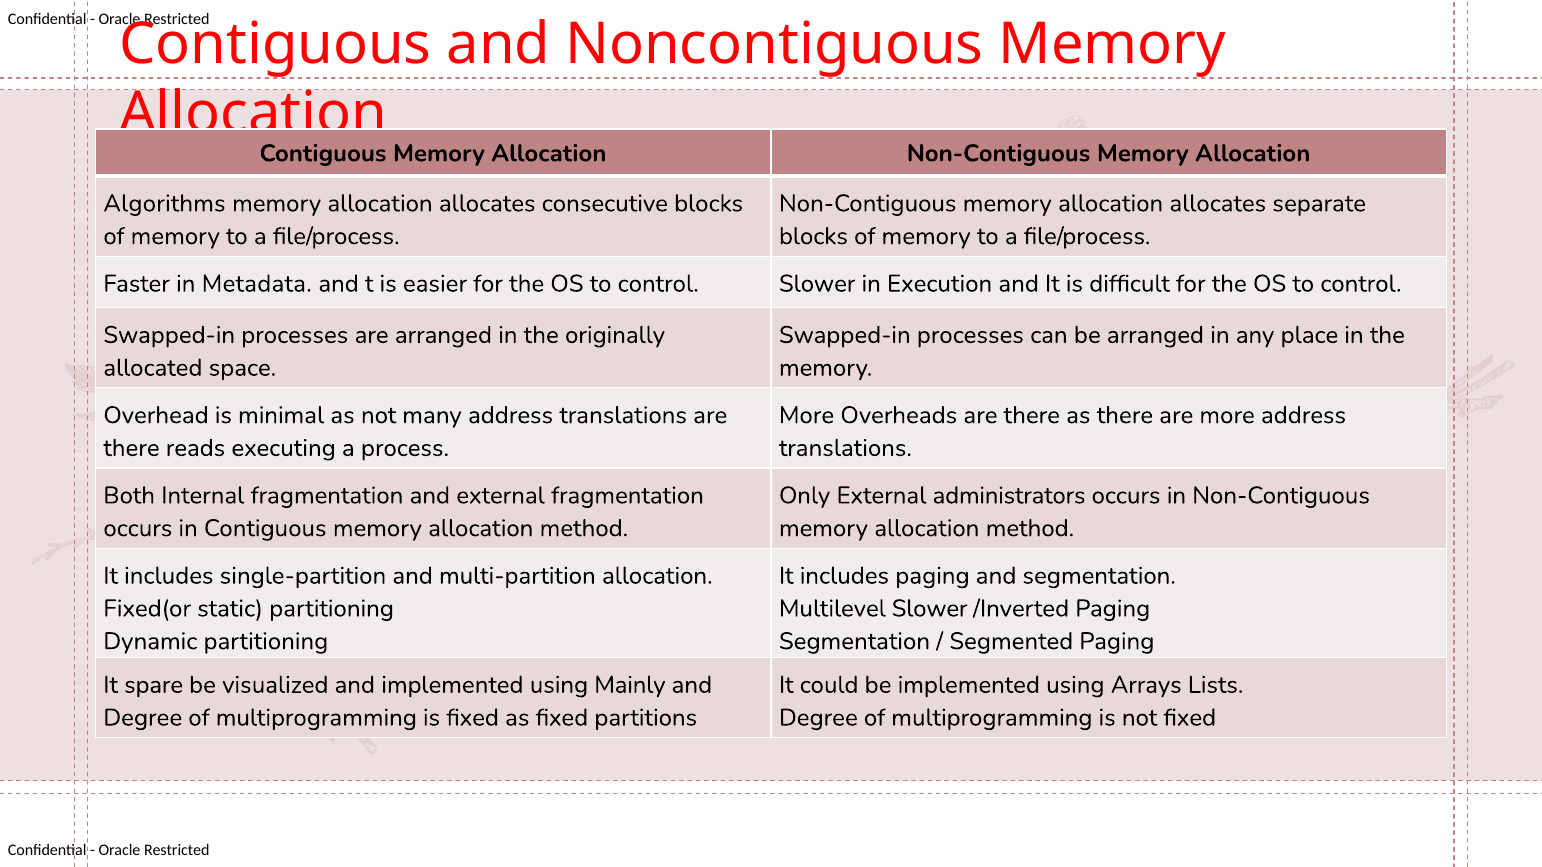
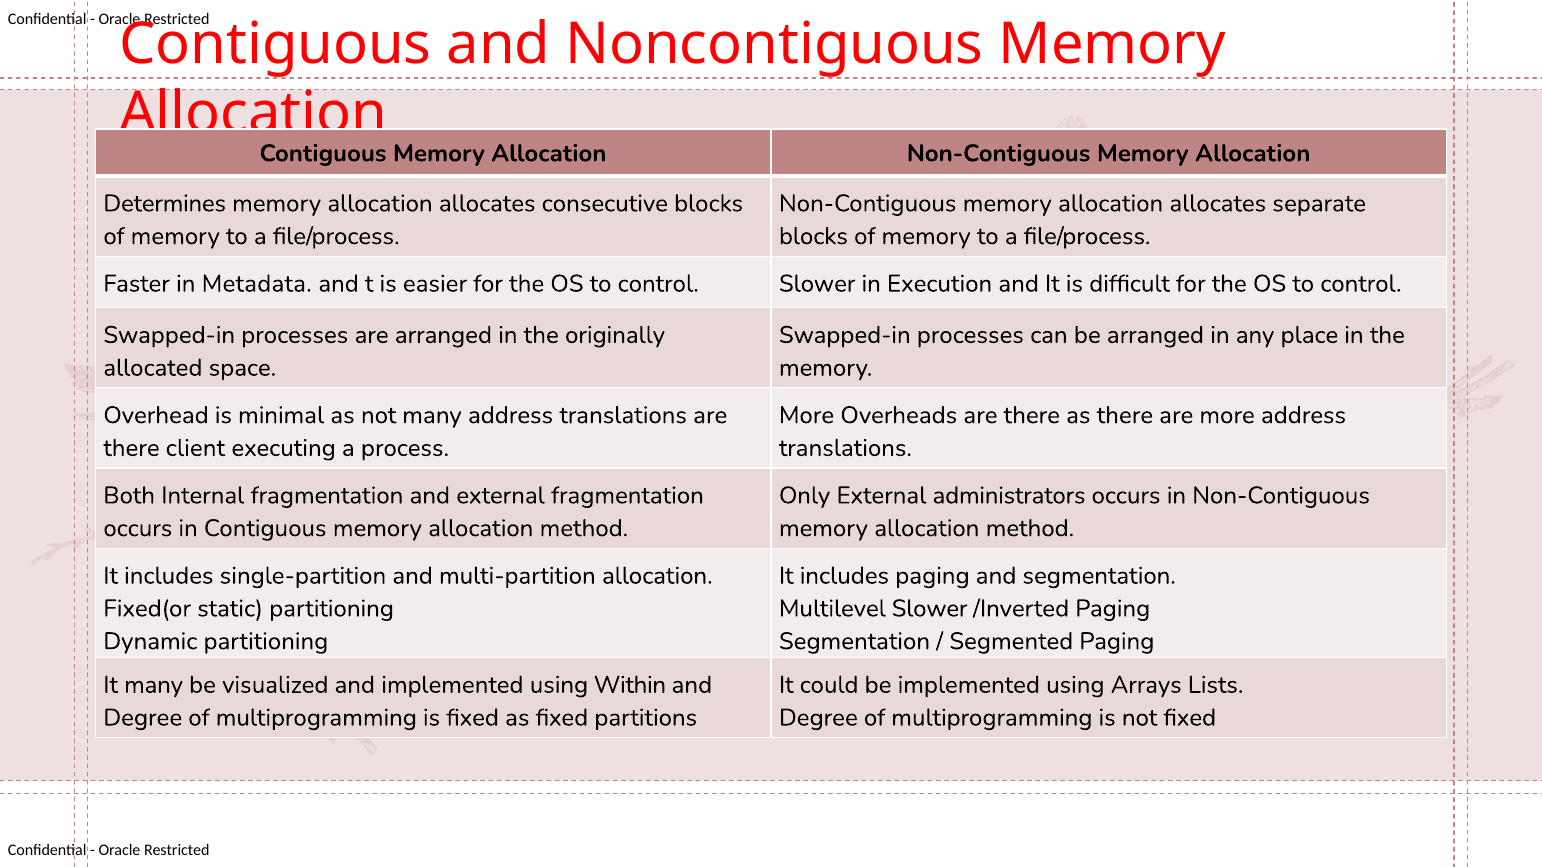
Algorithms: Algorithms -> Determines (165, 203)
reads: reads -> client (195, 448)
It spare: spare -> many (154, 685)
Mainly: Mainly -> Within (630, 685)
